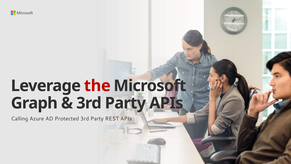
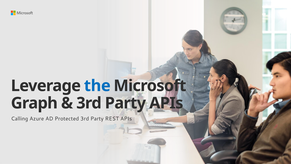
the colour: red -> blue (97, 86)
